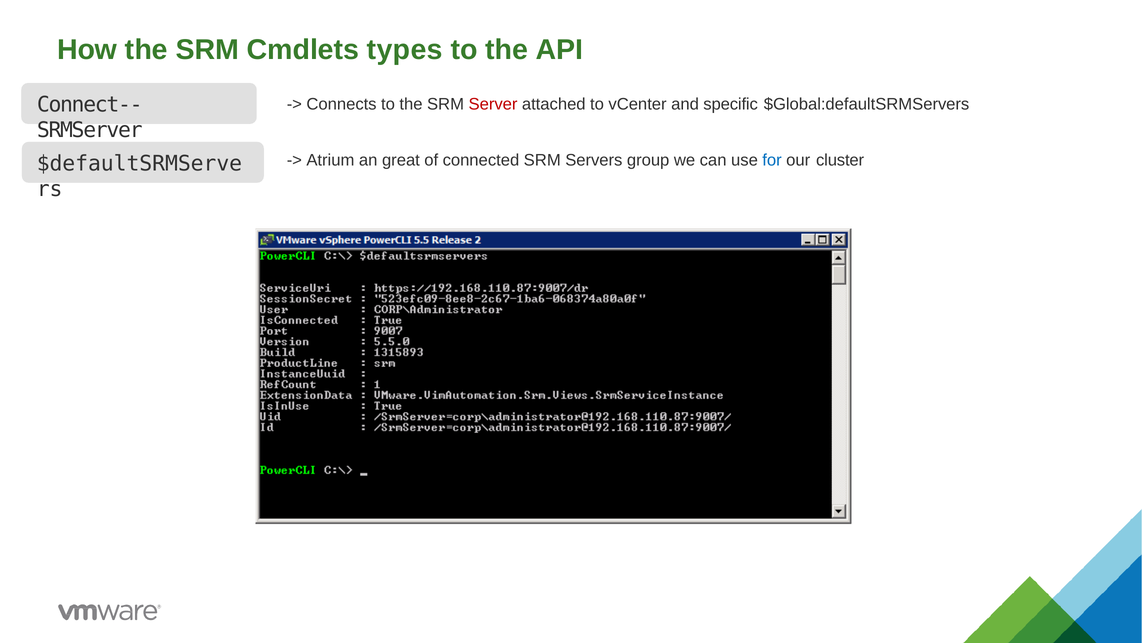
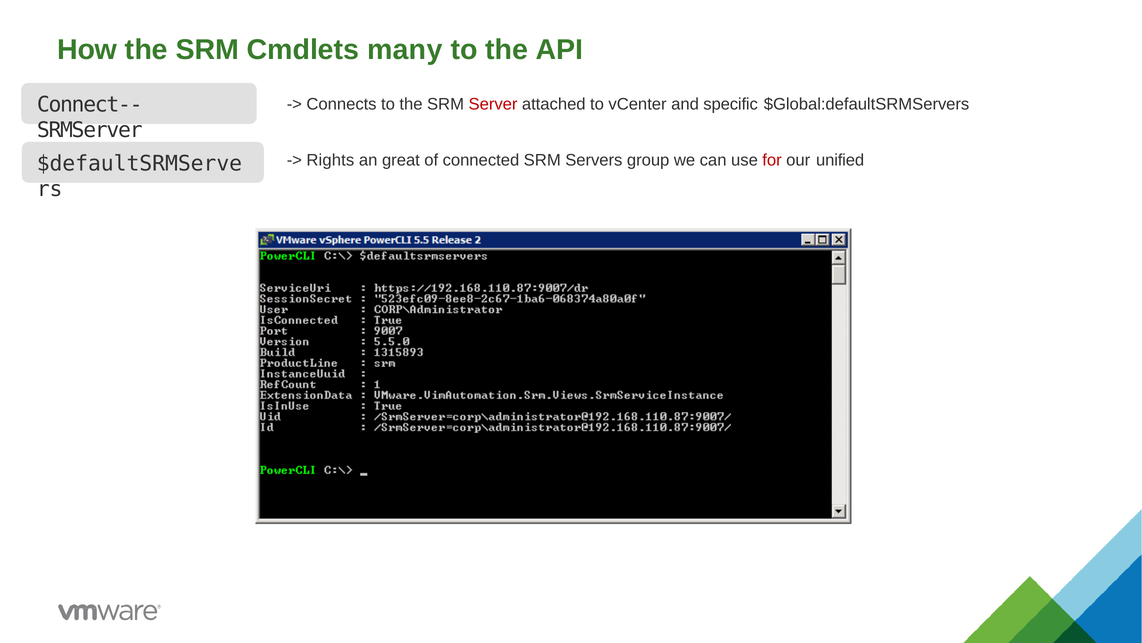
types: types -> many (405, 50)
Atrium: Atrium -> Rights (330, 160)
for colour: blue -> red (772, 160)
cluster: cluster -> unified (840, 160)
